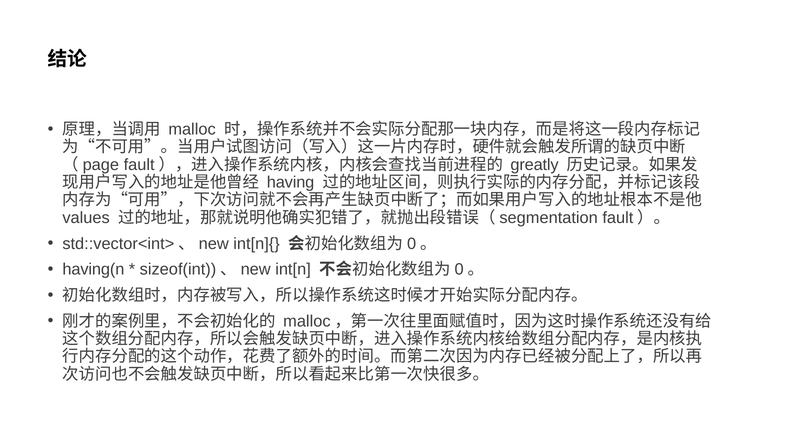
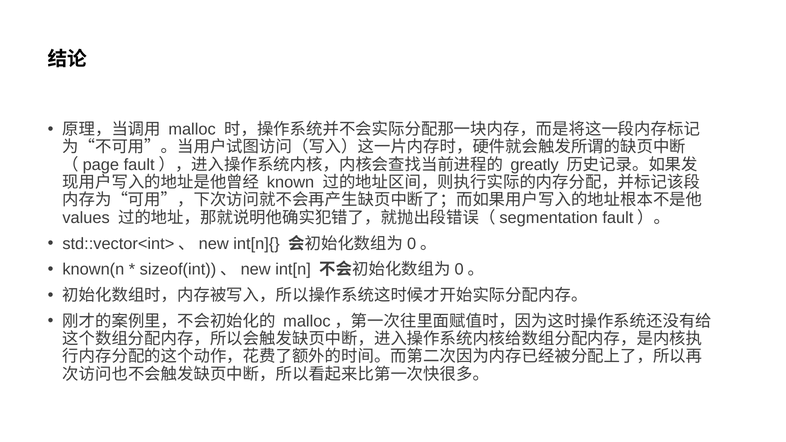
having: having -> known (291, 182)
having(n: having(n -> known(n (93, 270)
